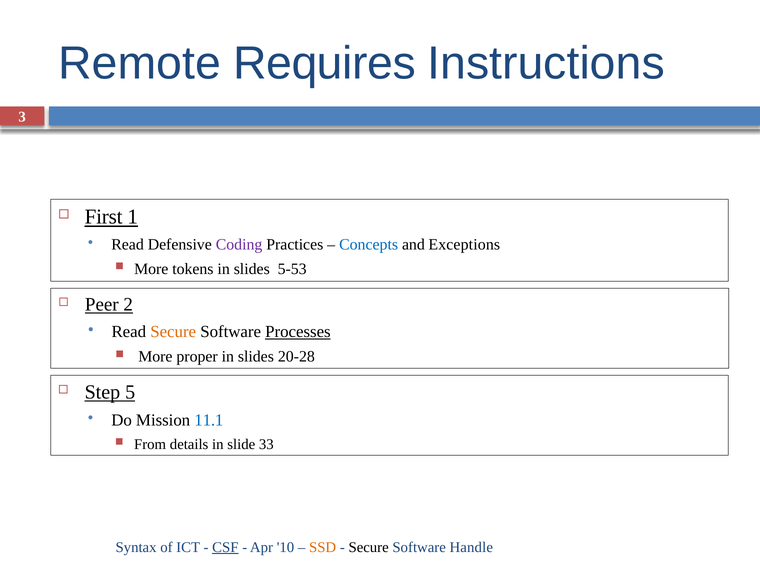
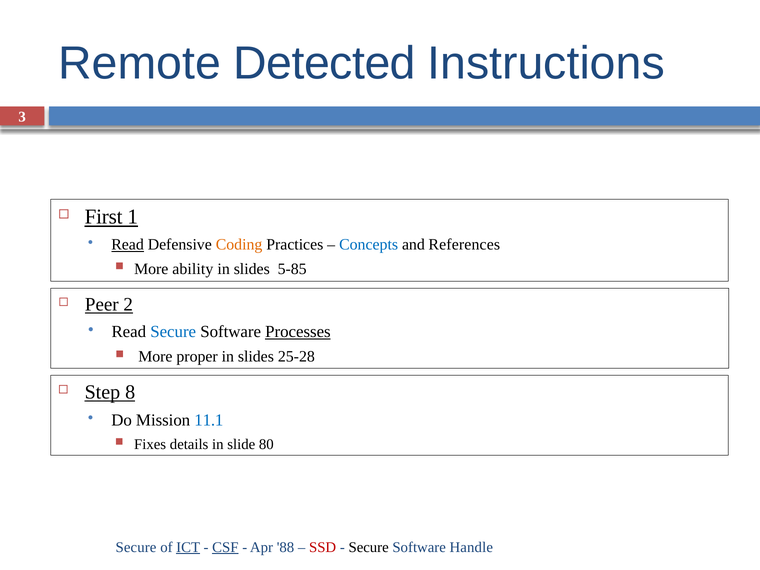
Requires: Requires -> Detected (324, 63)
Read underline: none -> present (128, 245)
Coding colour: purple -> orange (239, 245)
Exceptions: Exceptions -> References (464, 245)
tokens: tokens -> ability (193, 269)
5-53: 5-53 -> 5-85 (292, 269)
Secure colour: orange -> blue (173, 332)
20-28: 20-28 -> 25-28 (296, 357)
5: 5 -> 8 (130, 392)
From: From -> Fixes (150, 444)
33: 33 -> 80 (266, 444)
Syntax: Syntax -> Secure (136, 547)
ICT underline: none -> present (188, 547)
10: 10 -> 88 (286, 547)
SSD colour: orange -> red (323, 547)
